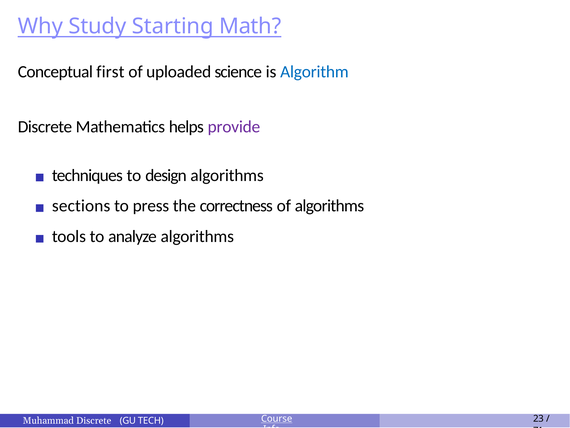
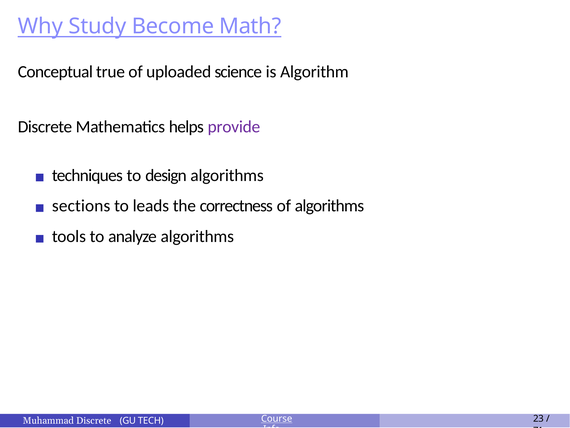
Starting: Starting -> Become (173, 26)
first: first -> true (111, 72)
Algorithm colour: blue -> black (314, 72)
press: press -> leads (151, 206)
